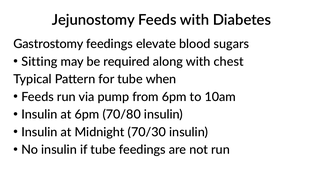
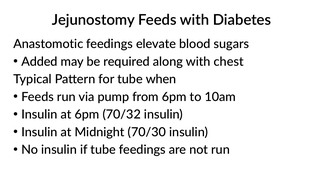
Gastrostomy: Gastrostomy -> Anastomotic (48, 44)
Sitting: Sitting -> Added (39, 62)
70/80: 70/80 -> 70/32 (122, 115)
